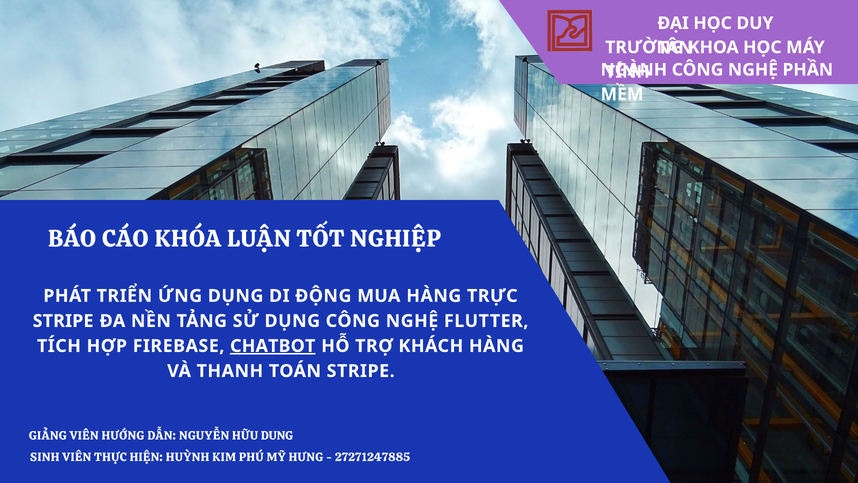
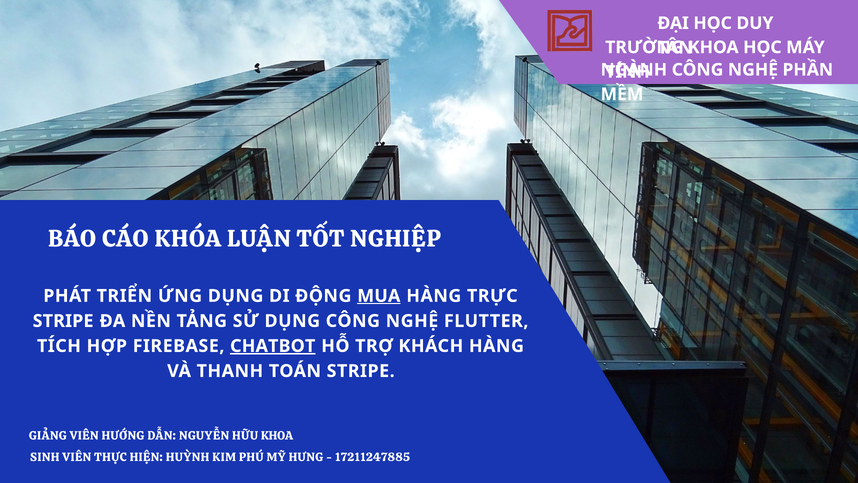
MUA underline: none -> present (379, 296)
HỮU DUNG: DUNG -> KHOA (277, 435)
27271247885: 27271247885 -> 17211247885 (373, 457)
